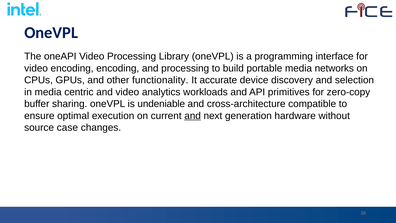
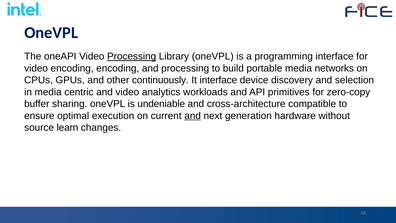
Processing underline: none -> present (132, 56)
functionality: functionality -> continuously (160, 80)
It accurate: accurate -> interface (218, 80)
case: case -> learn (67, 128)
